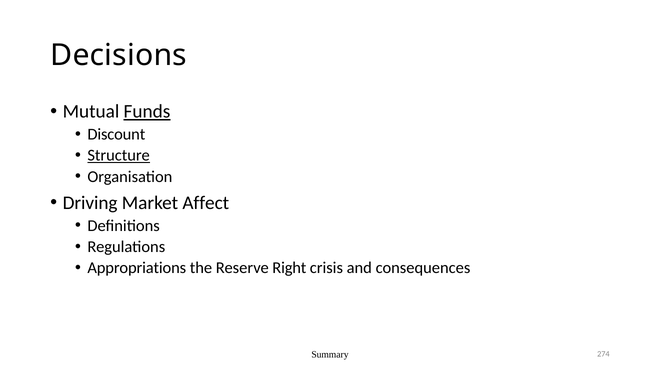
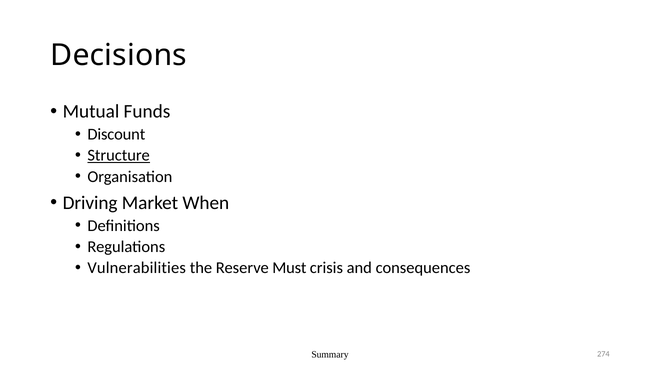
Funds underline: present -> none (147, 112)
Affect: Affect -> When (206, 203)
Appropriations: Appropriations -> Vulnerabilities (137, 268)
Right: Right -> Must (289, 268)
